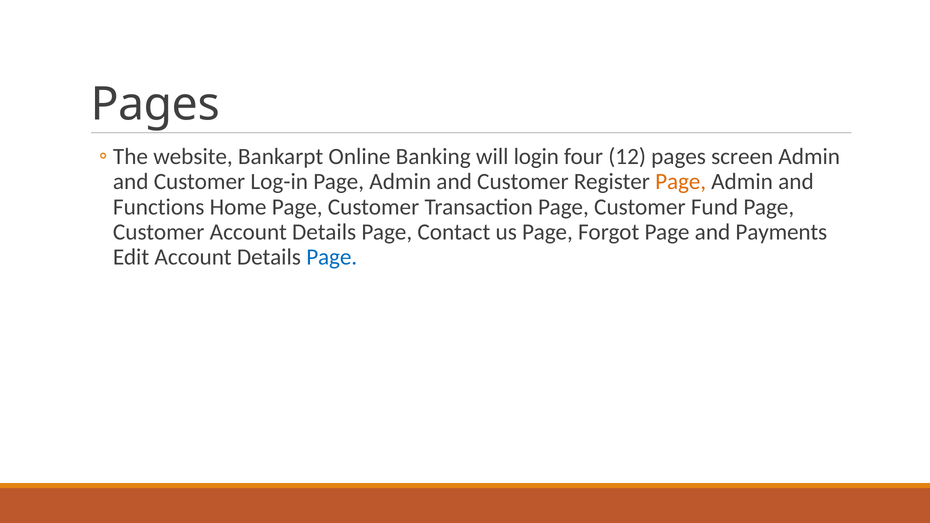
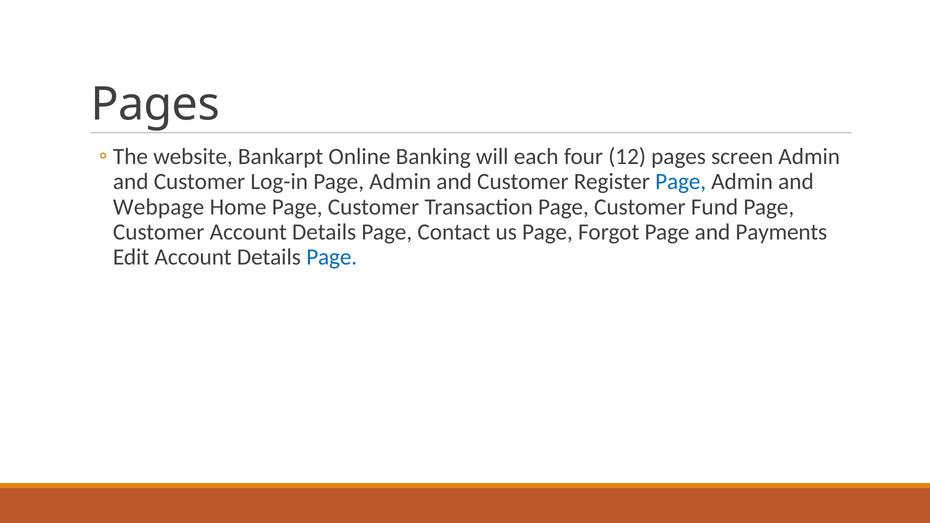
login: login -> each (536, 157)
Page colour: orange -> blue (681, 182)
Functions: Functions -> Webpage (159, 207)
